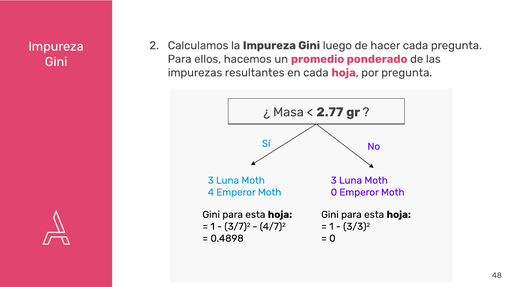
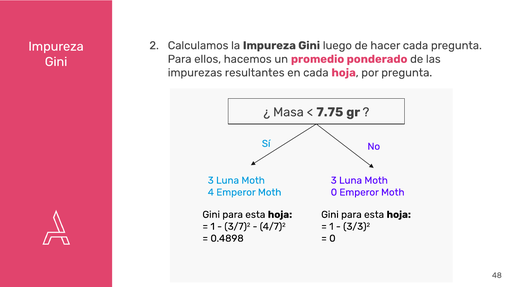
2.77: 2.77 -> 7.75 (330, 112)
